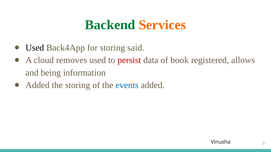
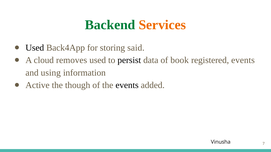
persist colour: red -> black (129, 60)
registered allows: allows -> events (243, 60)
being: being -> using (51, 73)
Added: Added -> Active (38, 85)
the storing: storing -> though (78, 85)
events colour: blue -> black (127, 85)
